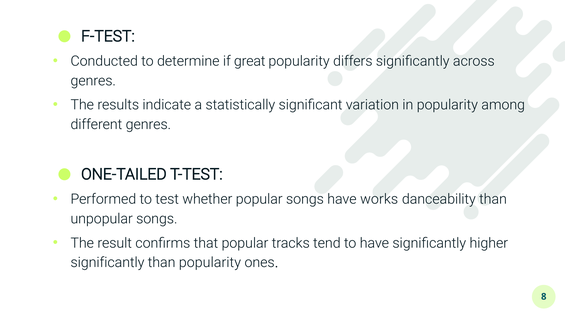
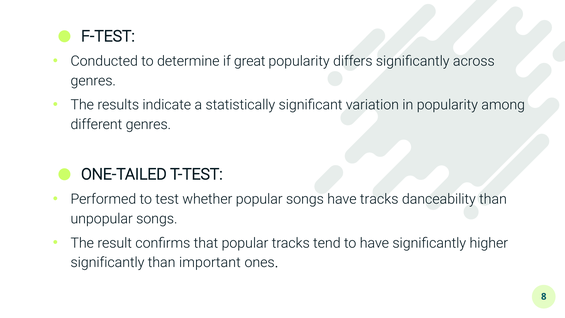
have works: works -> tracks (379, 199)
than popularity: popularity -> important (210, 262)
